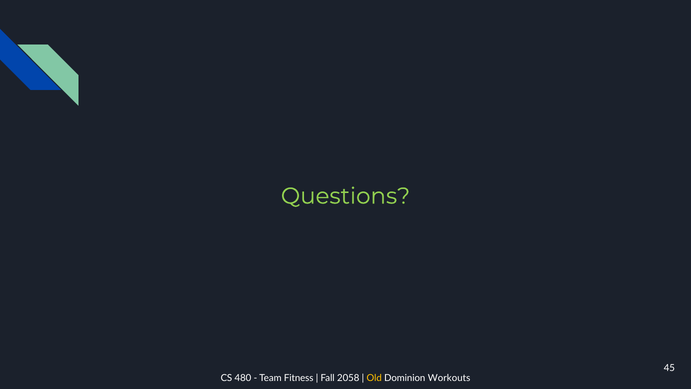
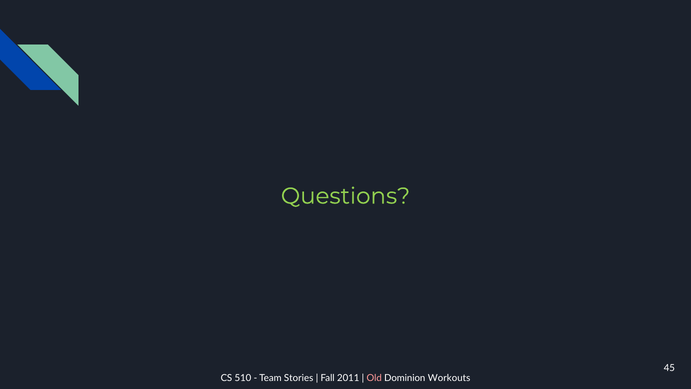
480: 480 -> 510 (243, 378)
Fitness: Fitness -> Stories (299, 378)
2058: 2058 -> 2011 (348, 378)
Old colour: yellow -> pink (374, 378)
